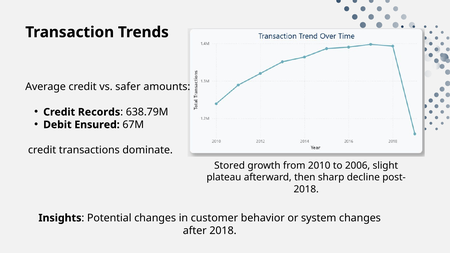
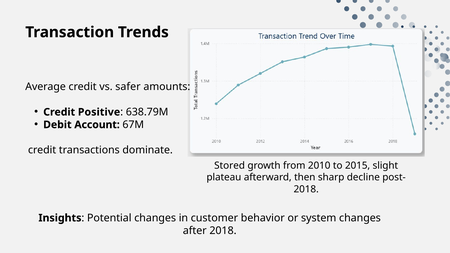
Records: Records -> Positive (99, 112)
Ensured: Ensured -> Account (97, 125)
2006: 2006 -> 2015 (358, 166)
